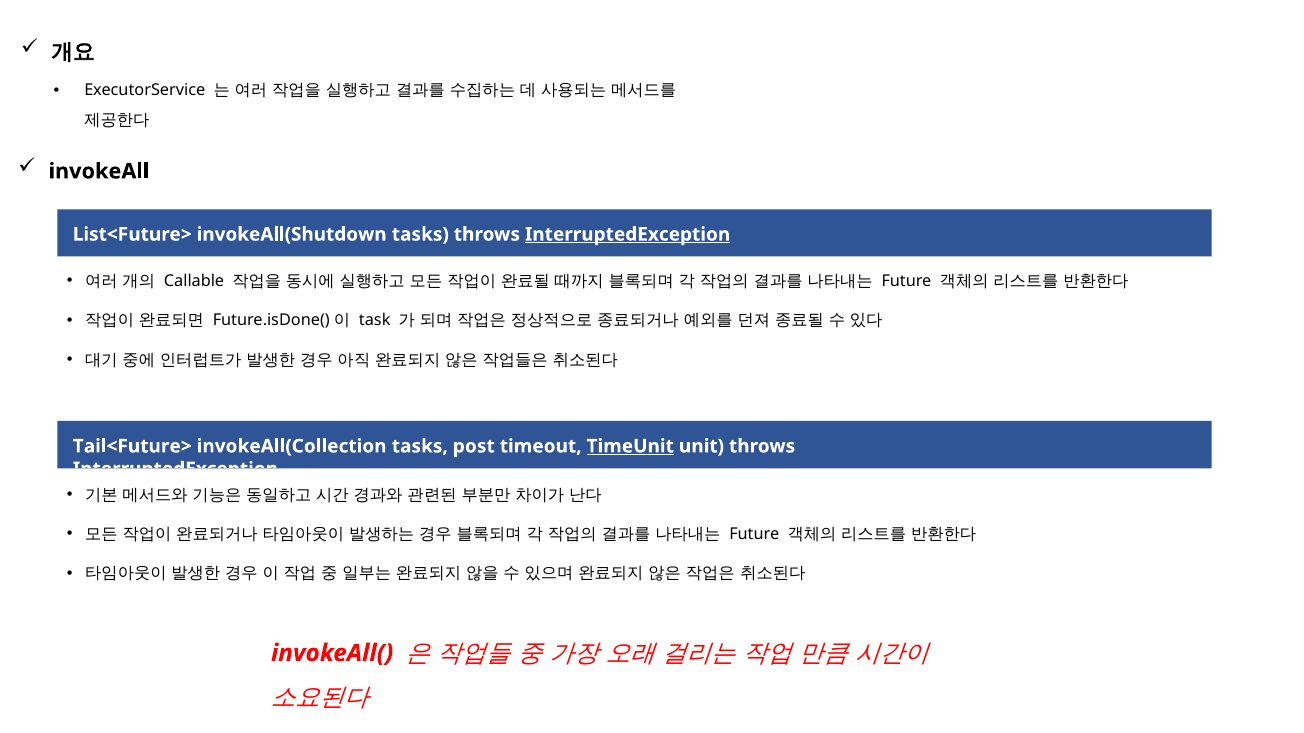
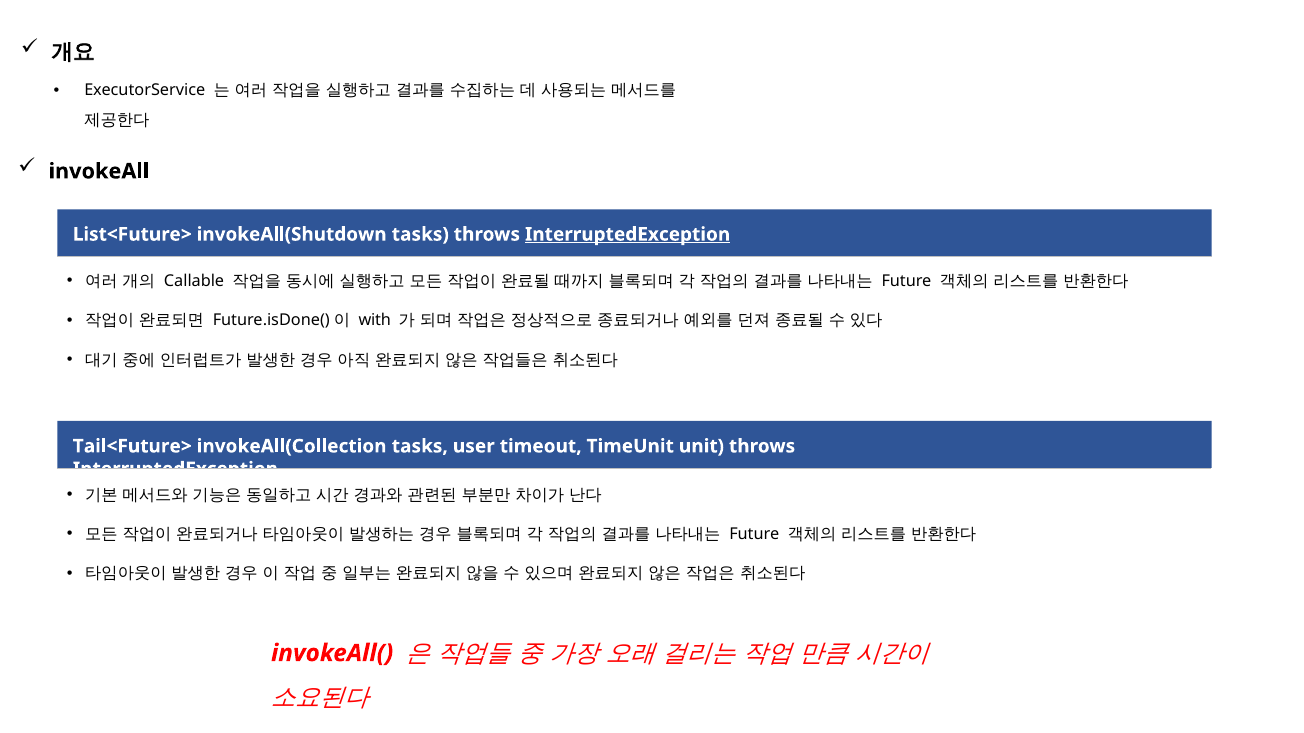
task: task -> with (375, 321)
post: post -> user (474, 447)
TimeUnit underline: present -> none (630, 447)
